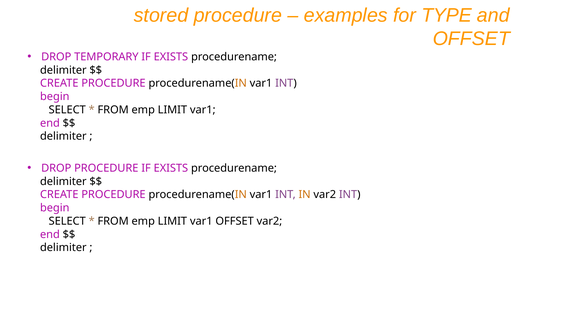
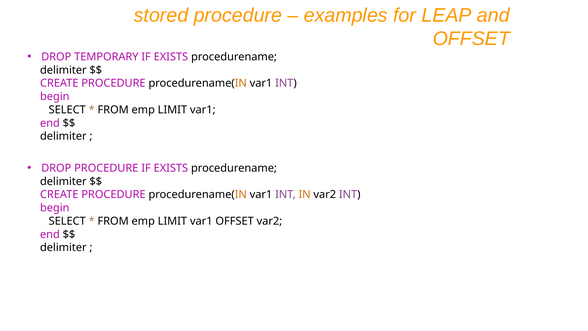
TYPE: TYPE -> LEAP (447, 15)
